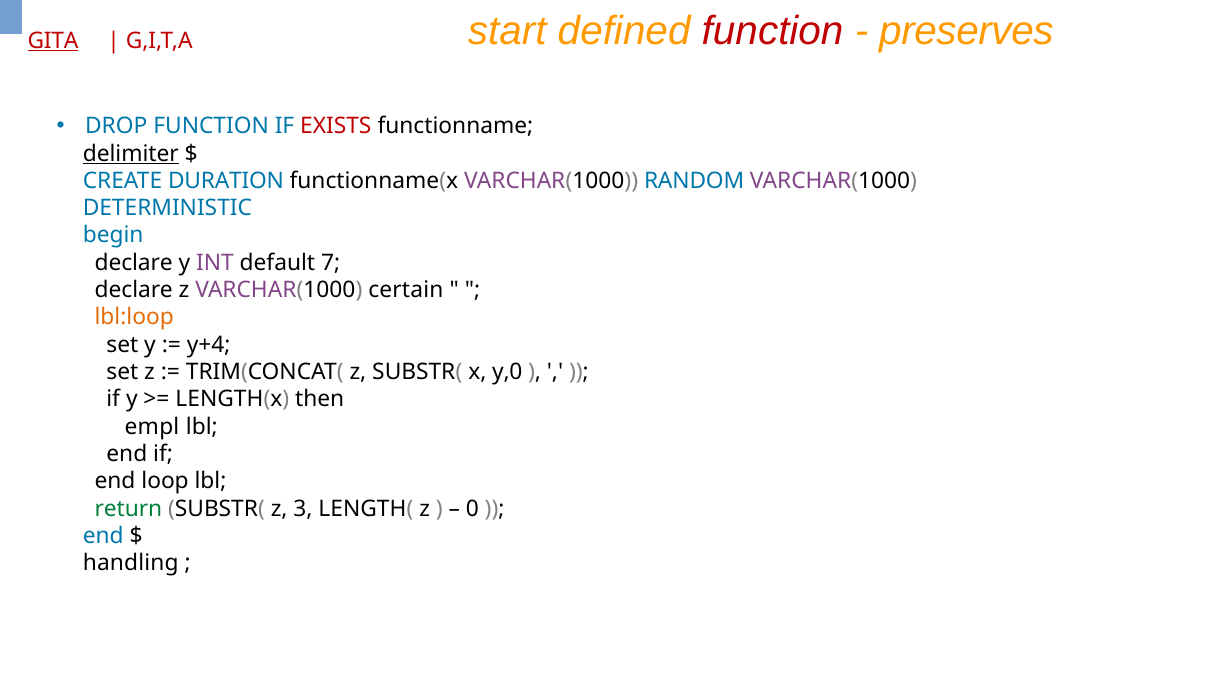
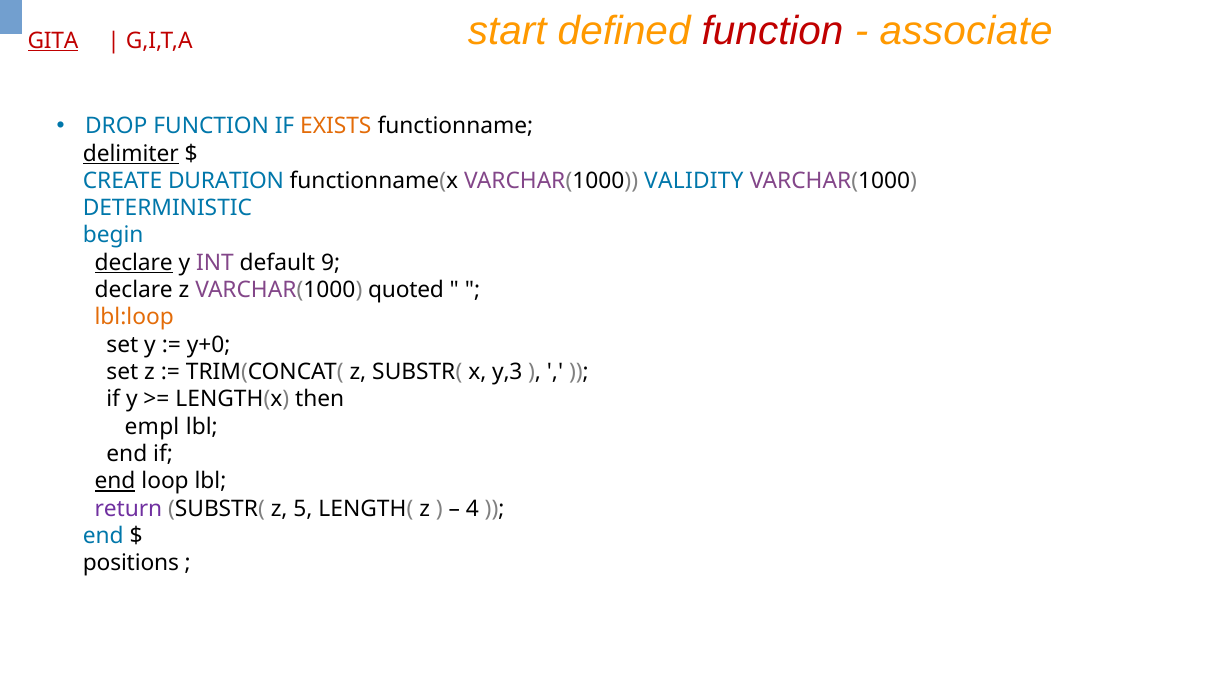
preserves: preserves -> associate (966, 32)
EXISTS colour: red -> orange (336, 126)
RANDOM: RANDOM -> VALIDITY (694, 181)
declare underline: none -> present (134, 263)
7: 7 -> 9 (331, 263)
certain: certain -> quoted (406, 290)
y+4: y+4 -> y+0 (209, 345)
y,0: y,0 -> y,3 (507, 372)
end underline: none -> present (115, 481)
return colour: green -> purple (128, 509)
3: 3 -> 5 (303, 509)
0: 0 -> 4 (472, 509)
handling: handling -> positions (131, 563)
